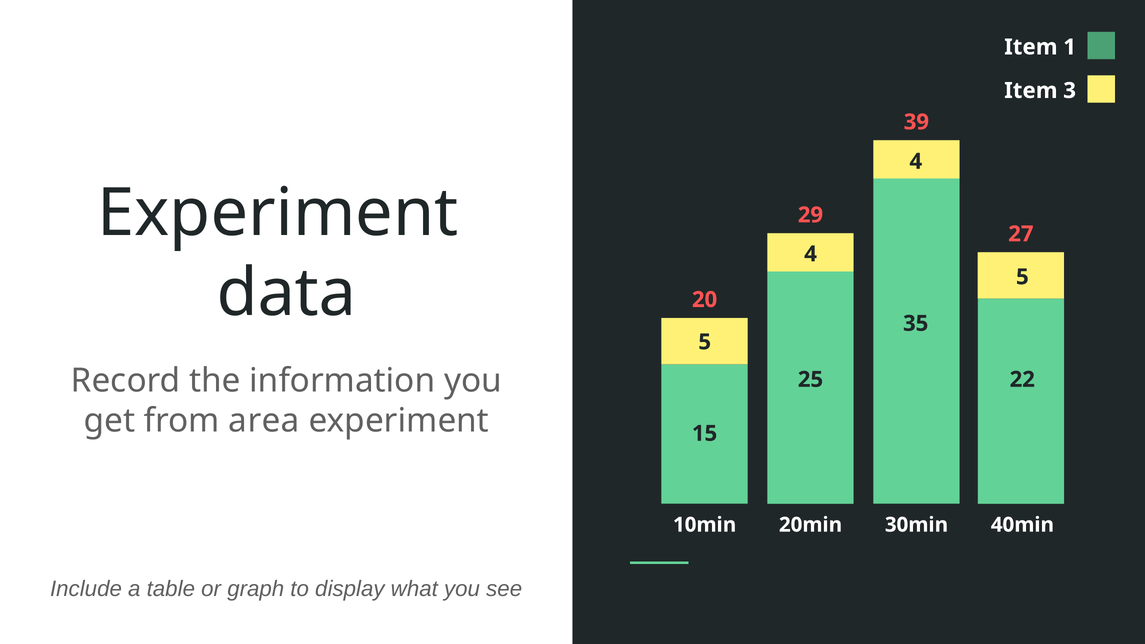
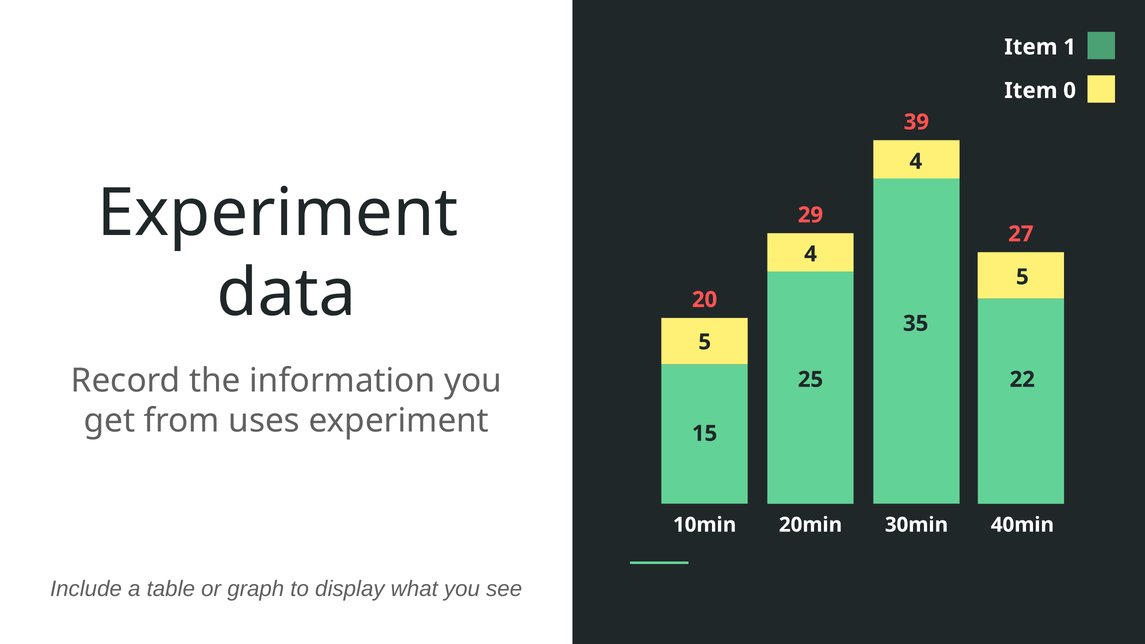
3: 3 -> 0 (1070, 91)
area: area -> uses (264, 421)
